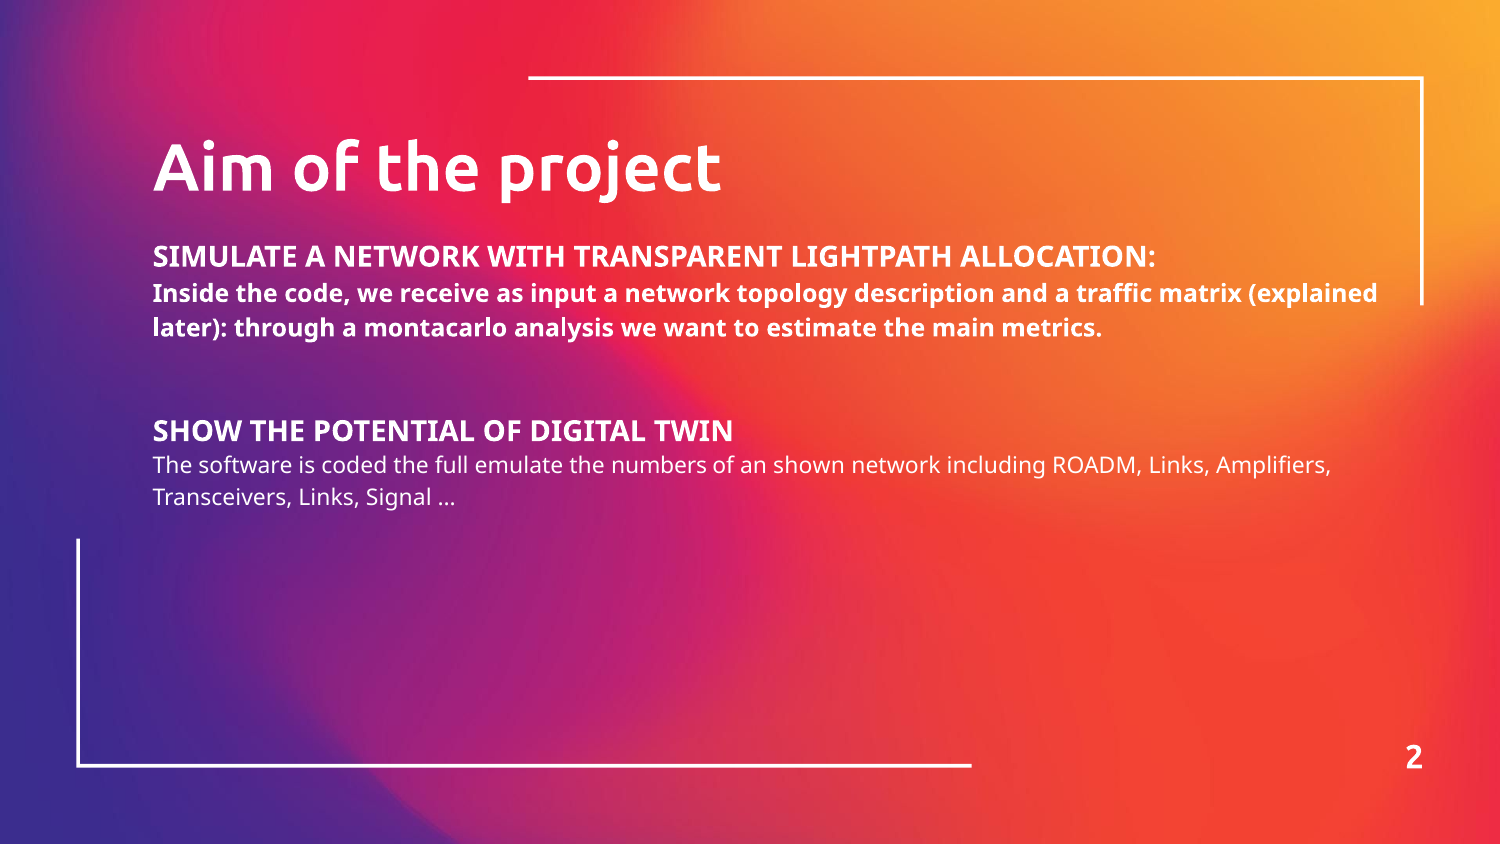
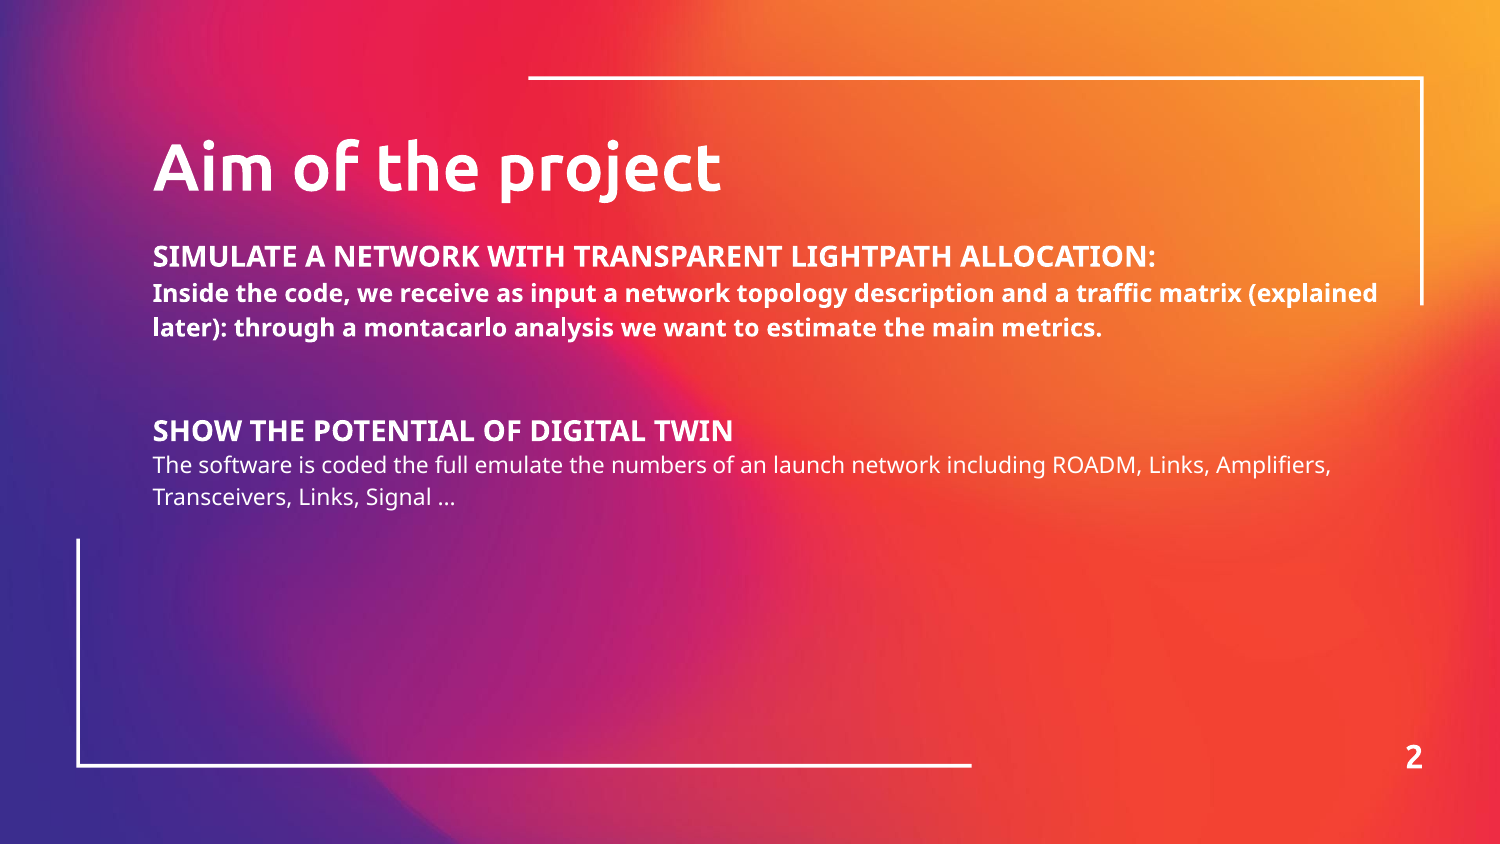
shown: shown -> launch (809, 466)
